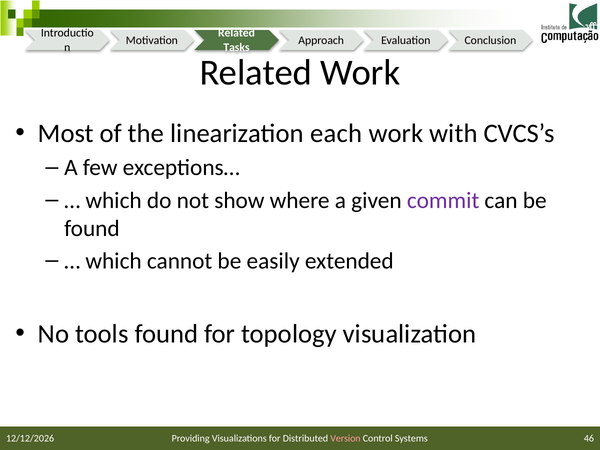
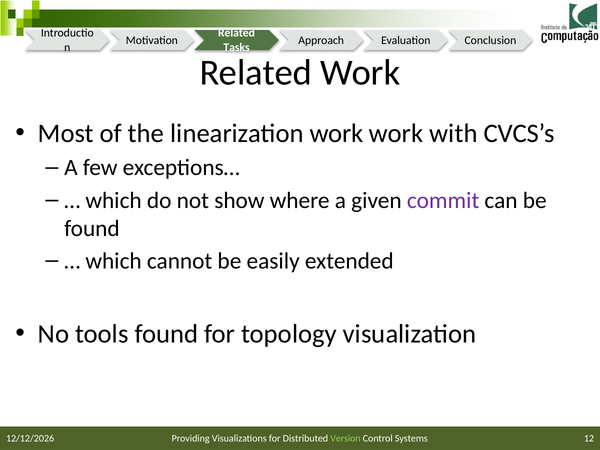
linearization each: each -> work (336, 133)
Version colour: pink -> light green (345, 439)
46: 46 -> 12 (589, 439)
